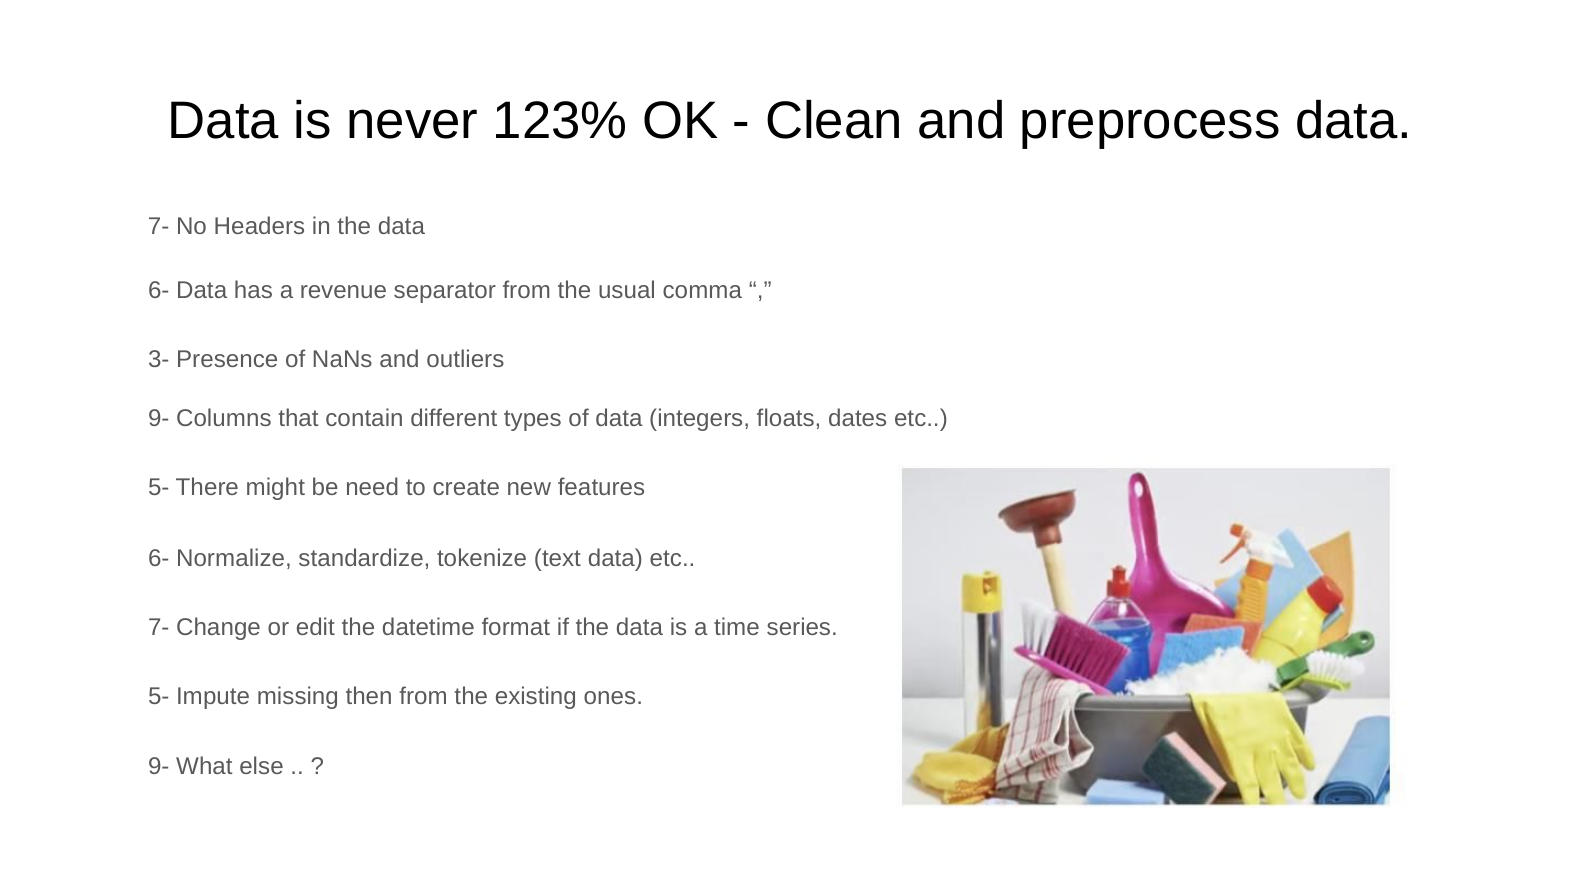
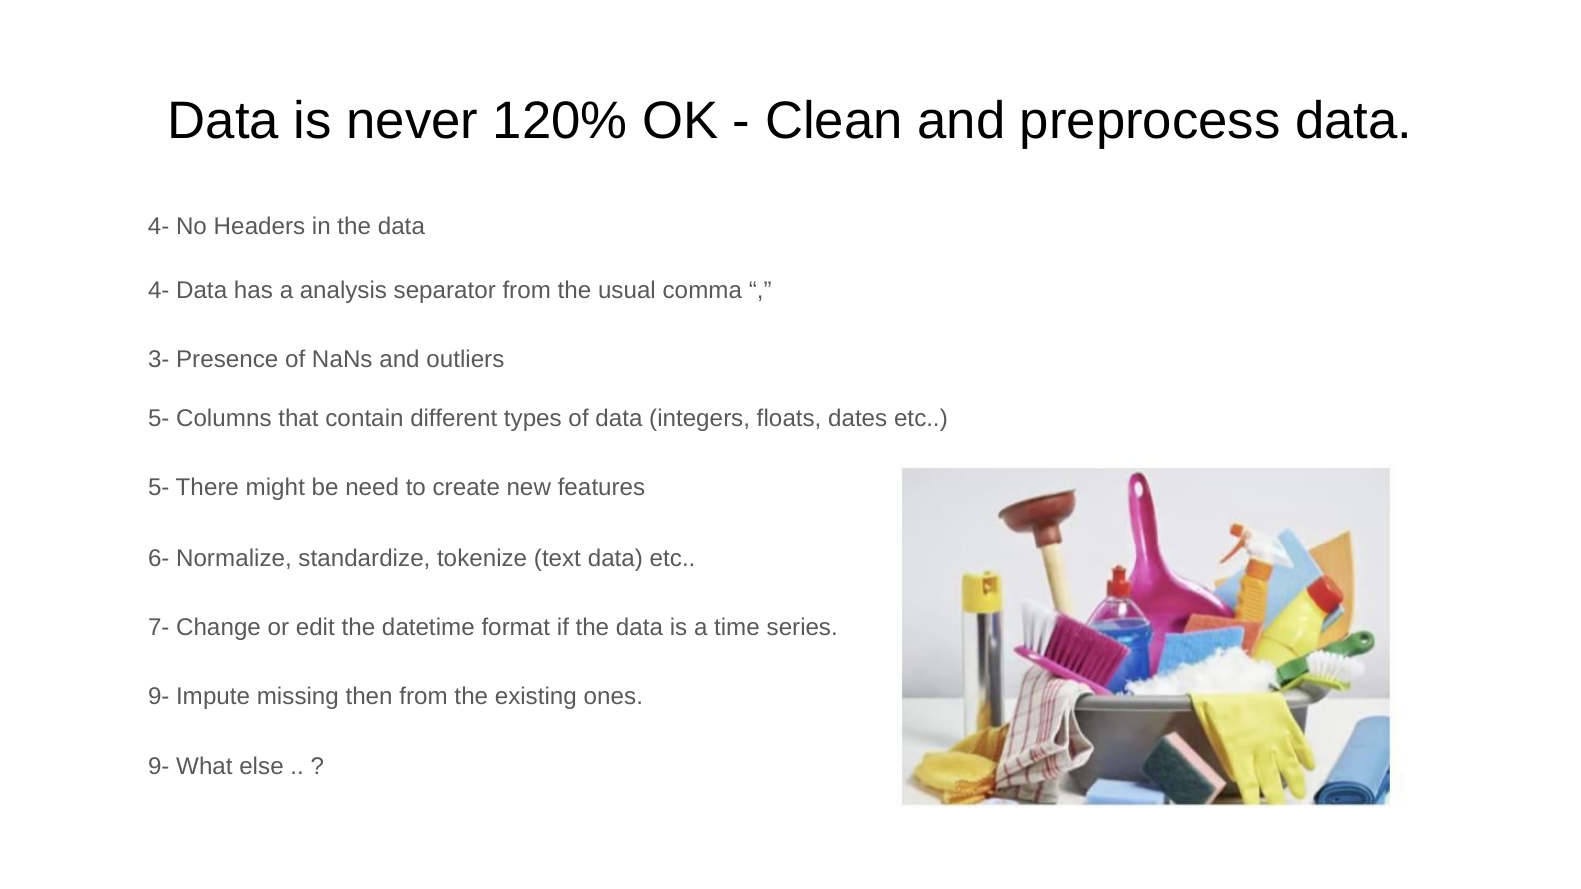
123%: 123% -> 120% (560, 121)
7-: 7- -> 4- (159, 226)
6-: 6- -> 4- (159, 291)
revenue: revenue -> analysis (343, 291)
9-: 9- -> 5- (159, 419)
5-: 5- -> 9- (159, 697)
